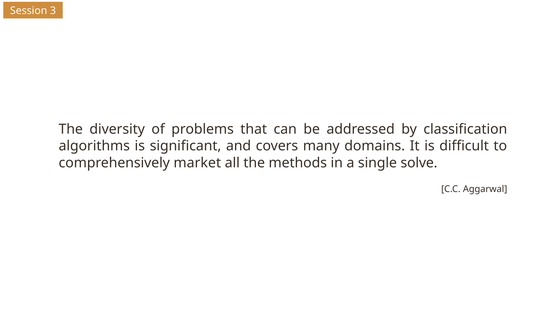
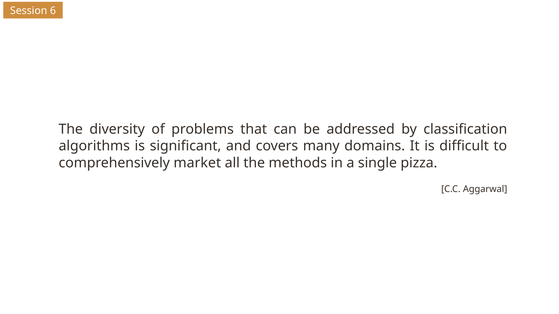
3: 3 -> 6 (53, 11)
solve: solve -> pizza (419, 163)
